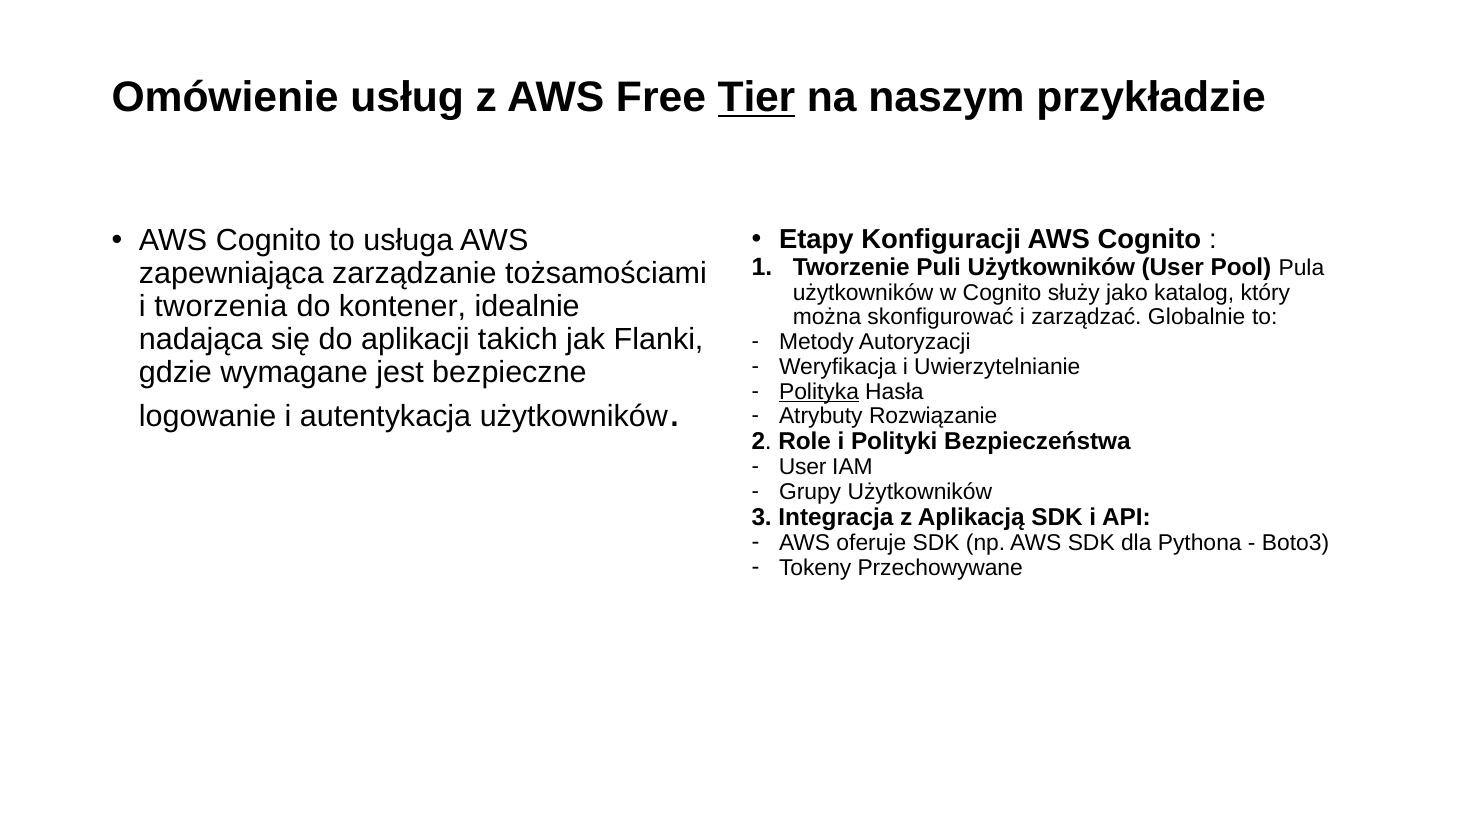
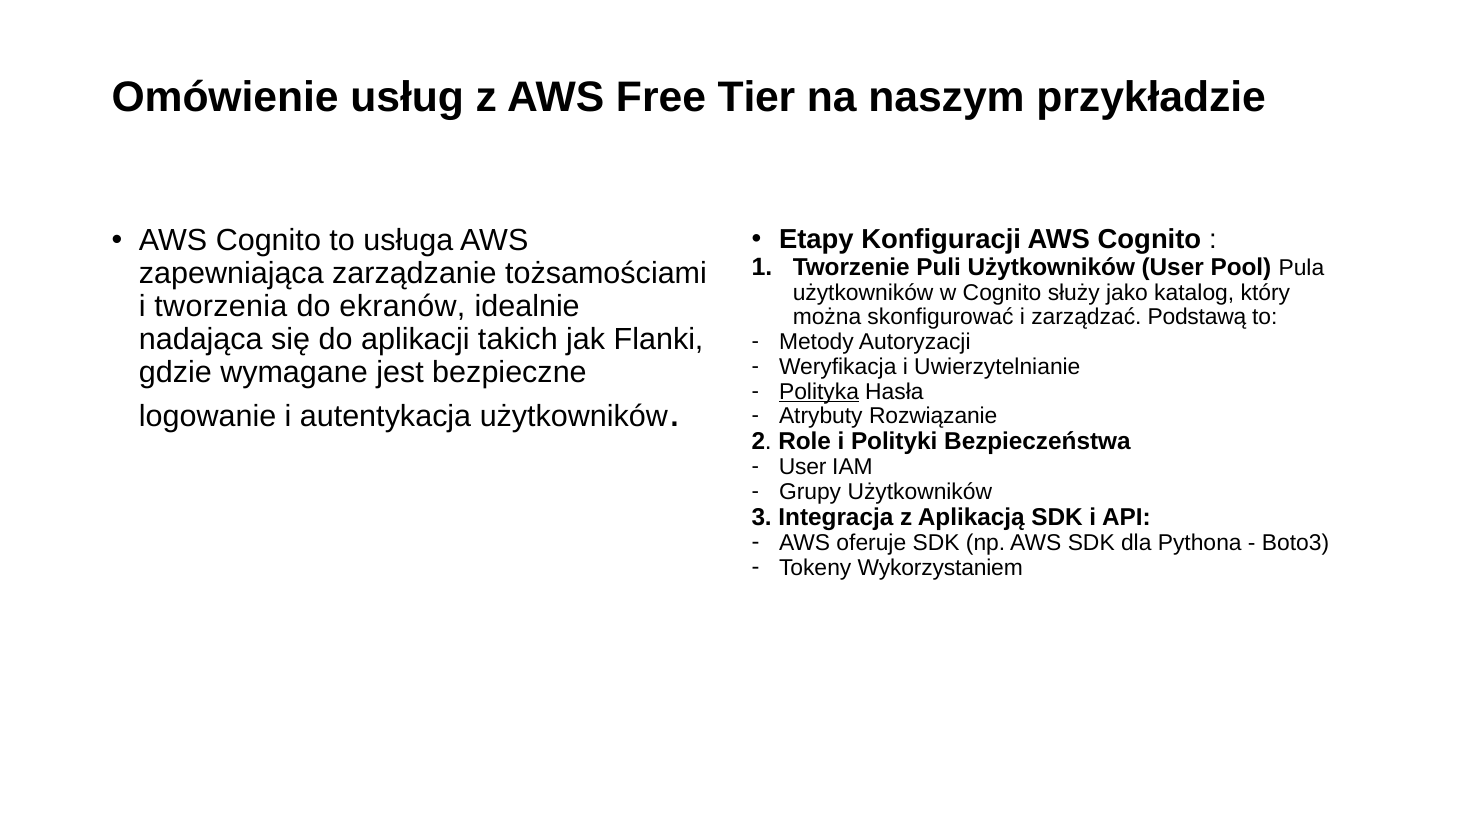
Tier underline: present -> none (757, 97)
kontener: kontener -> ekranów (402, 307)
Globalnie: Globalnie -> Podstawą (1197, 317)
Przechowywane: Przechowywane -> Wykorzystaniem (940, 568)
